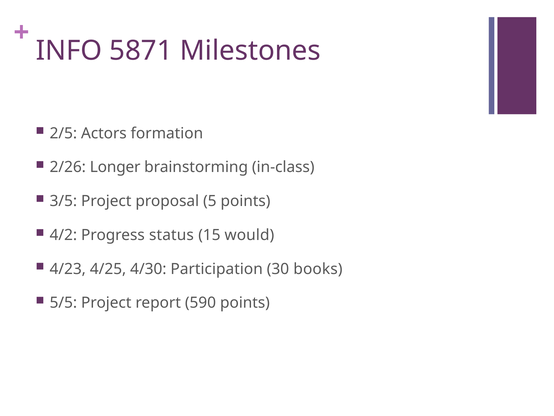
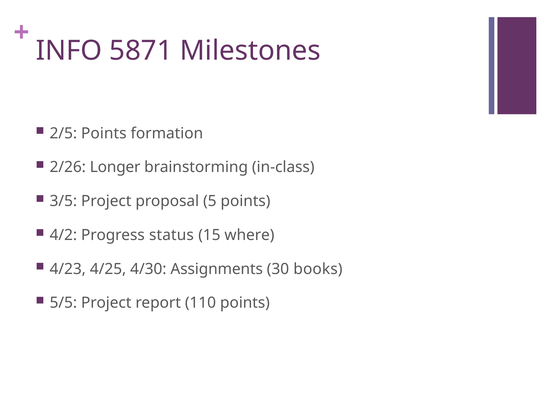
2/5 Actors: Actors -> Points (104, 133)
would: would -> where (249, 235)
Participation: Participation -> Assignments (217, 269)
590: 590 -> 110 (200, 302)
